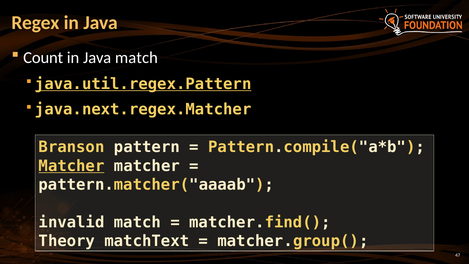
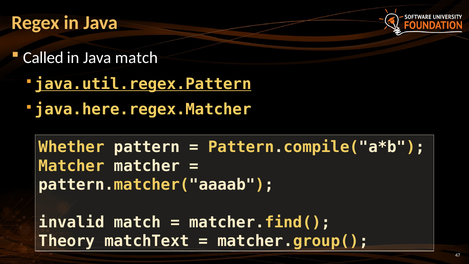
Count: Count -> Called (43, 58)
java.next.regex.Matcher: java.next.regex.Matcher -> java.here.regex.Matcher (143, 109)
Branson: Branson -> Whether (72, 147)
Matcher underline: present -> none (72, 166)
